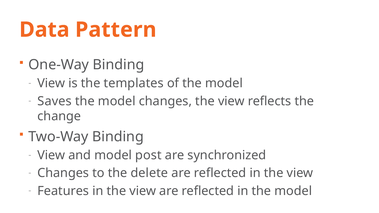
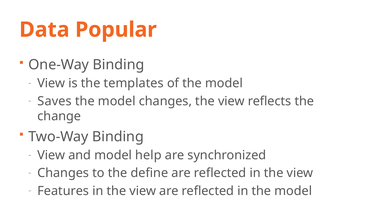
Pattern: Pattern -> Popular (116, 30)
post: post -> help (148, 155)
delete: delete -> define (149, 173)
